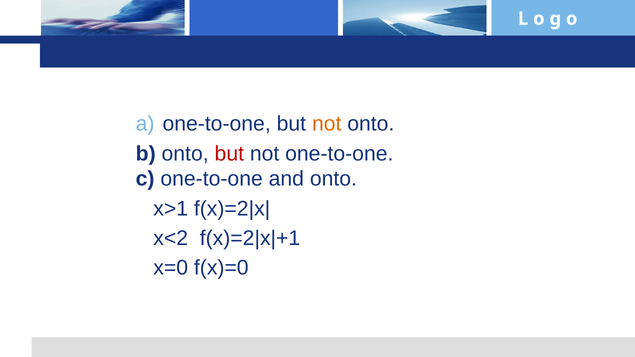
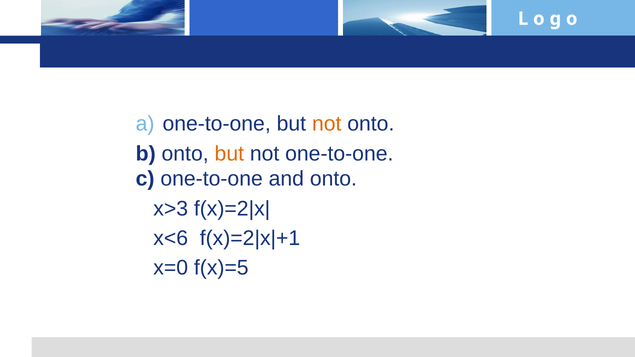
but colour: red -> orange (229, 154)
x>1: x>1 -> x>3 (171, 209)
x<2: x<2 -> x<6 (171, 238)
f(x)=0: f(x)=0 -> f(x)=5 (221, 268)
